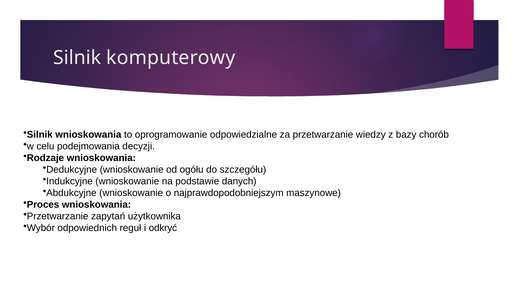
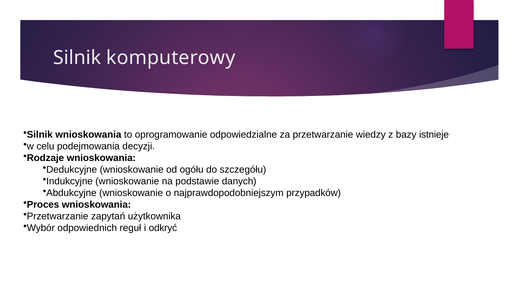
chorób: chorób -> istnieje (434, 135)
maszynowe: maszynowe -> przypadków (314, 193)
